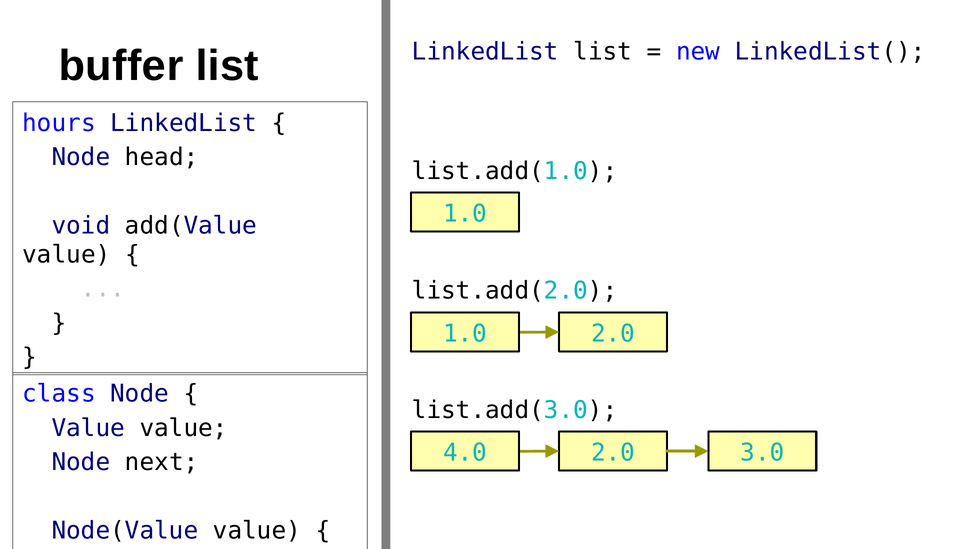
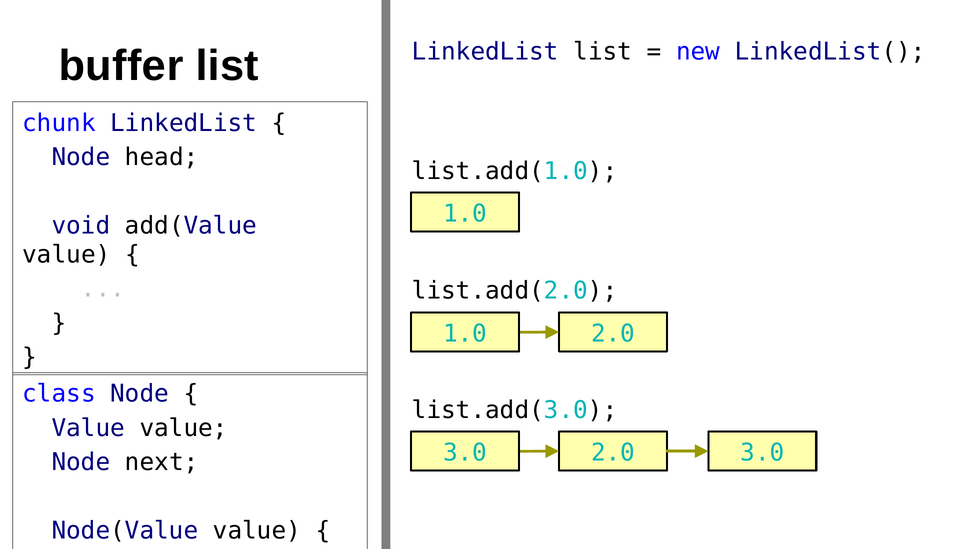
hours: hours -> chunk (59, 123)
4.0: 4.0 -> 3.0 (465, 453)
